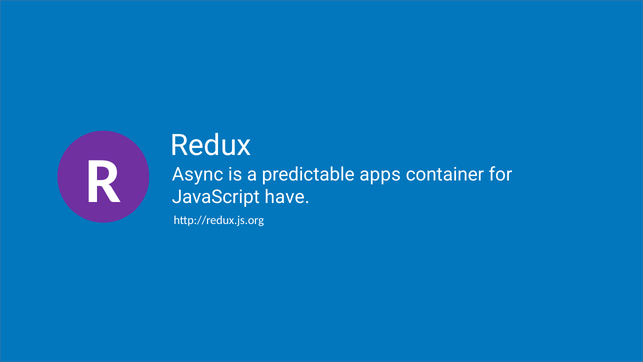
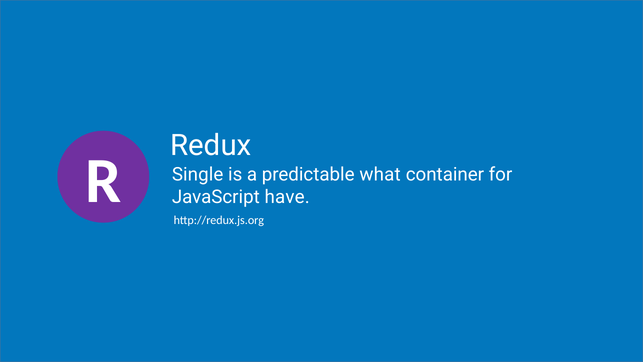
Async: Async -> Single (198, 174)
apps: apps -> what (380, 174)
